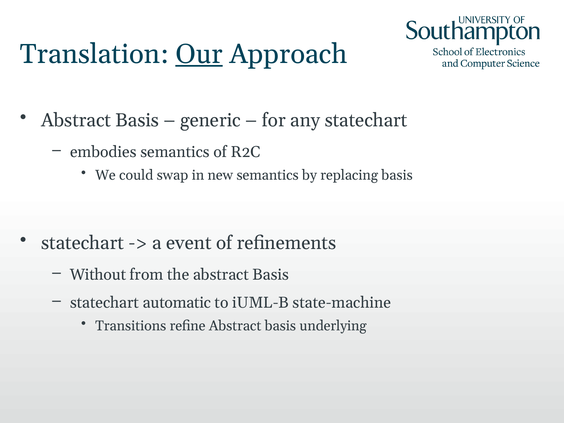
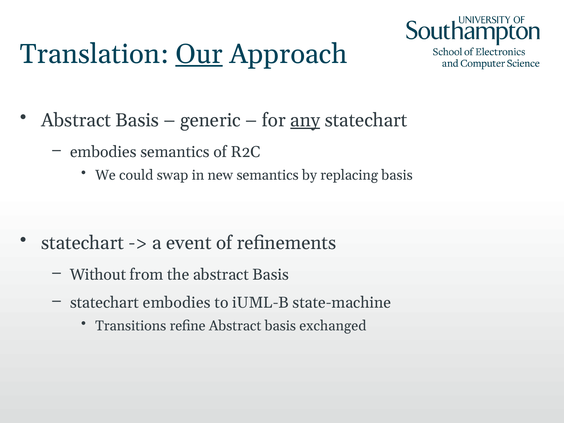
any underline: none -> present (305, 120)
statechart automatic: automatic -> embodies (177, 303)
underlying: underlying -> exchanged (333, 326)
